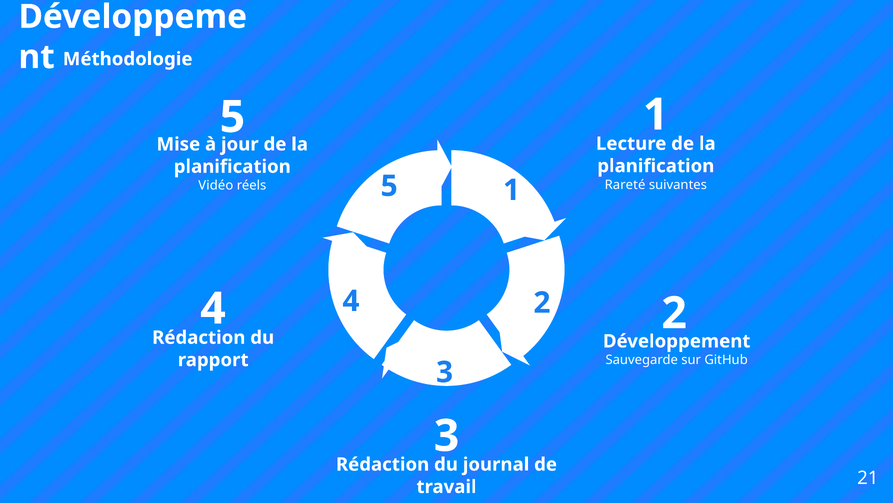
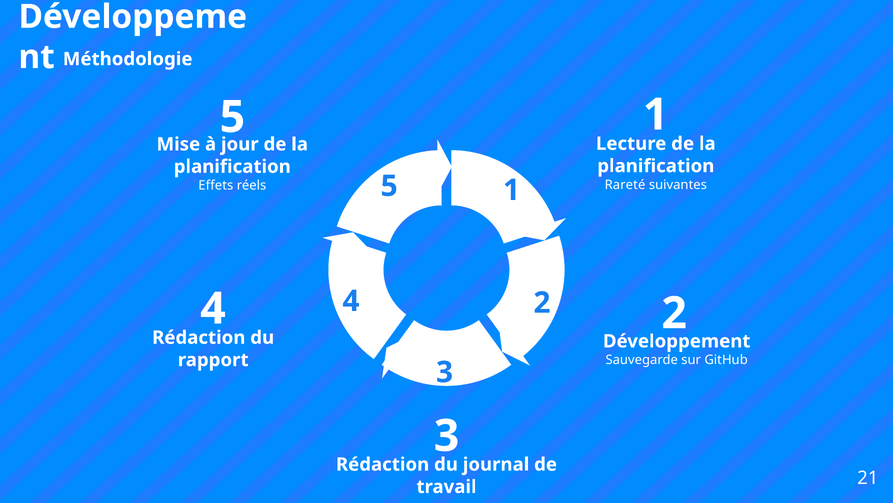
Vidéo: Vidéo -> Effets (216, 185)
